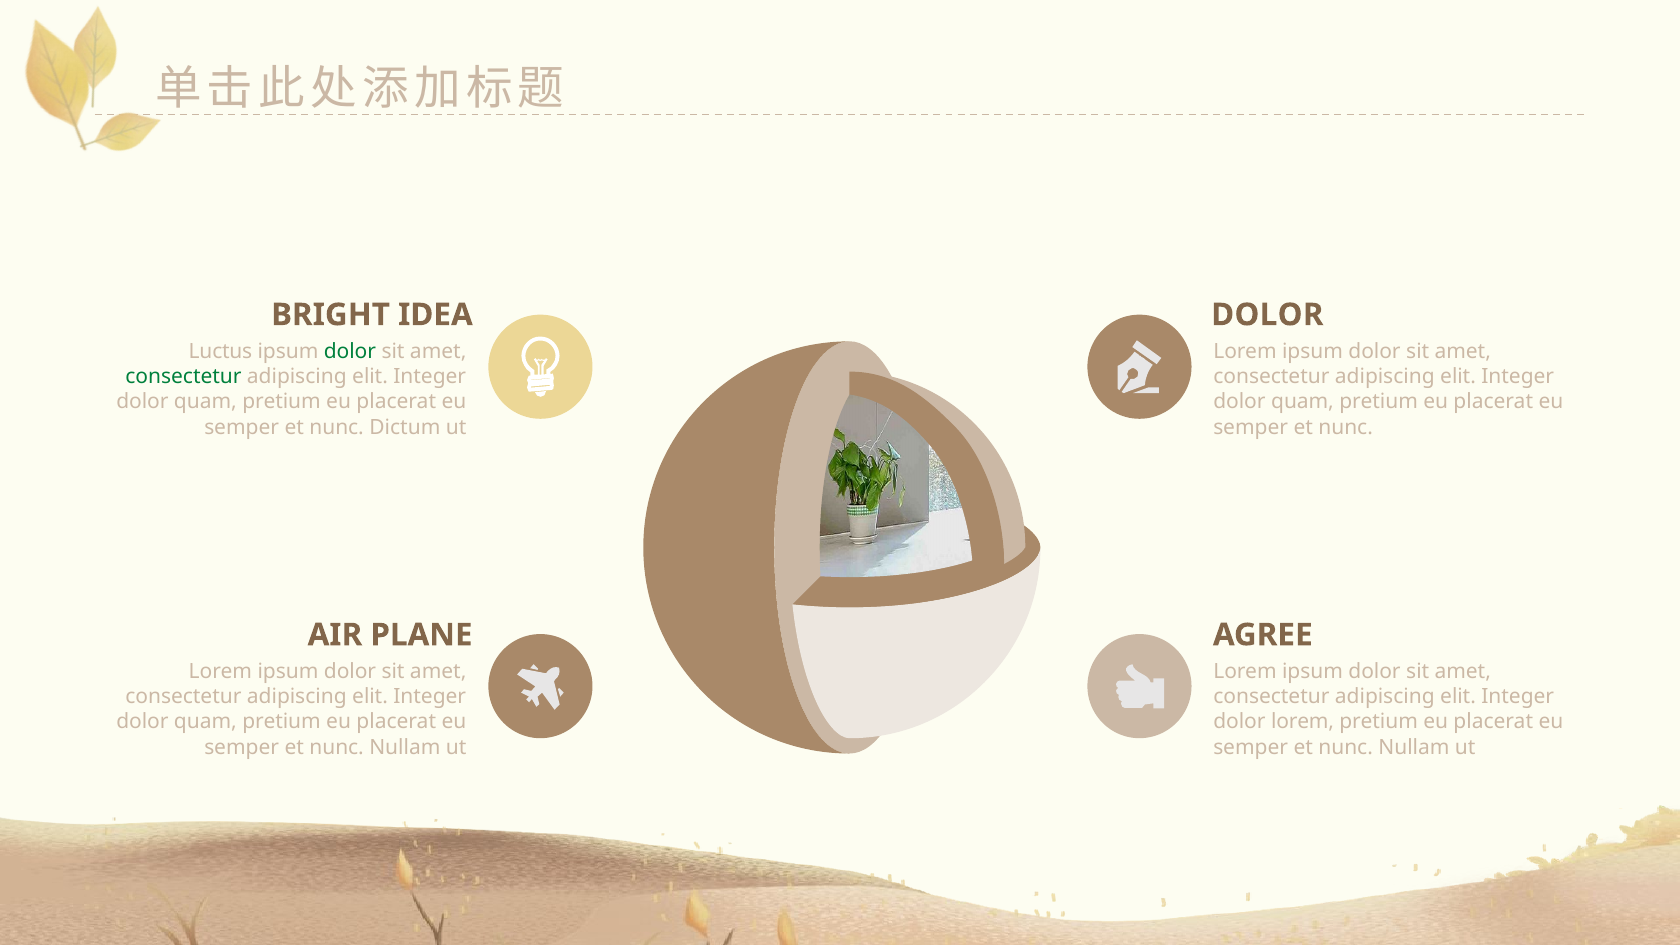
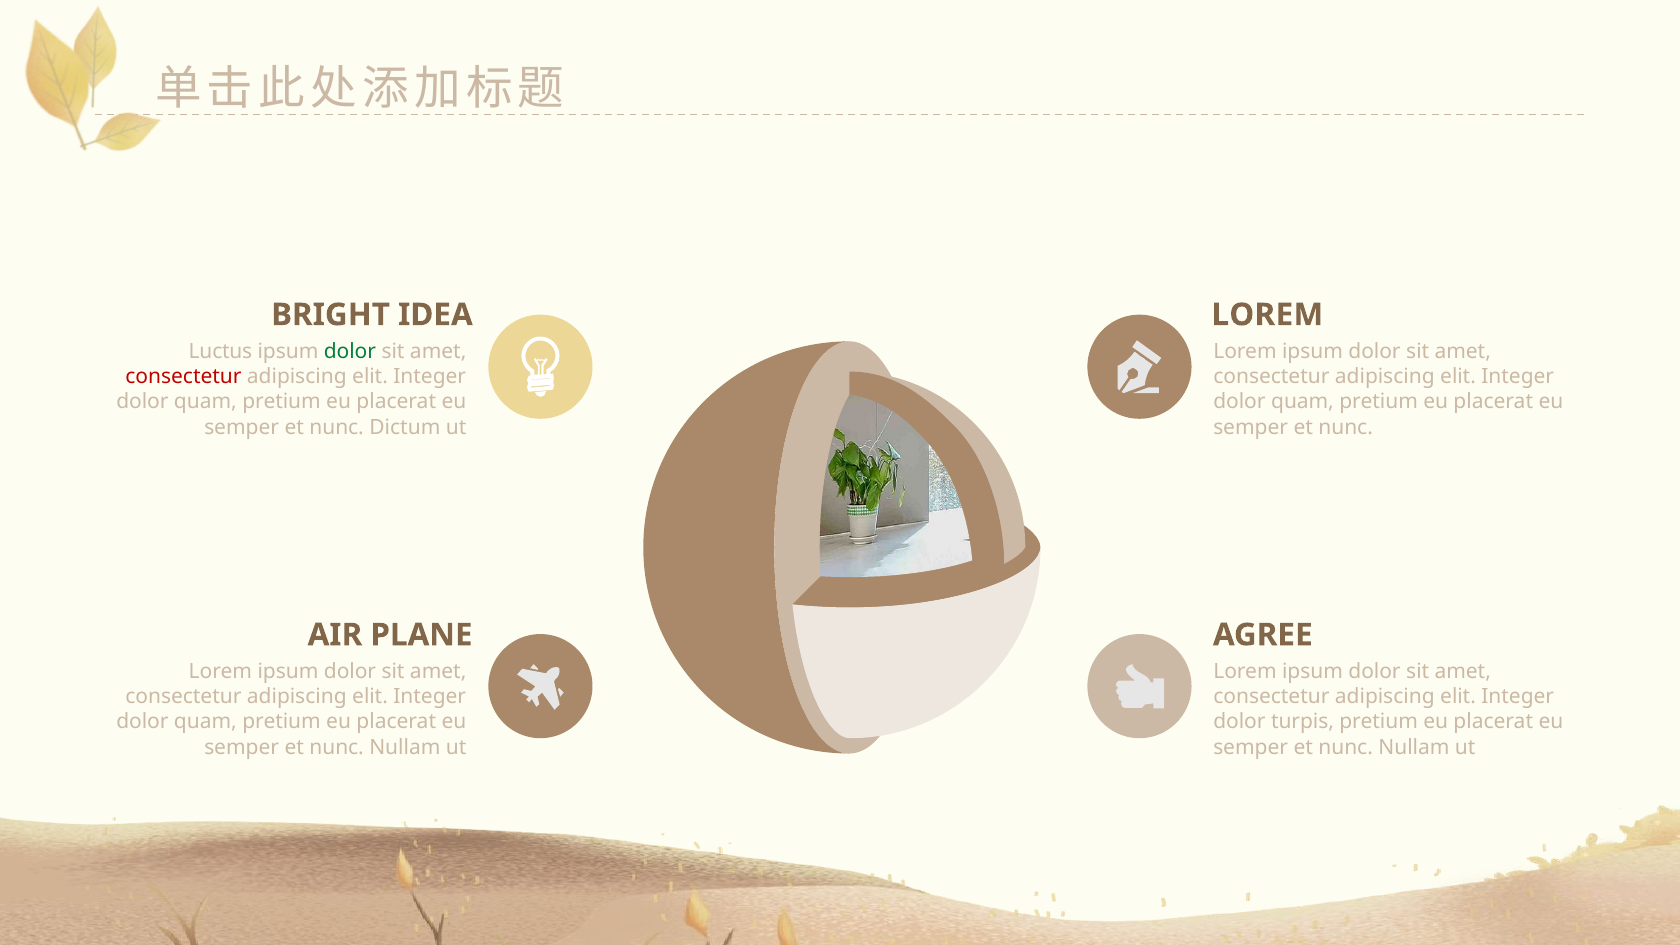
DOLOR: DOLOR -> LOREM (1267, 315)
consectetur colour: green -> red (183, 377)
lorem: lorem -> turpis (1302, 722)
